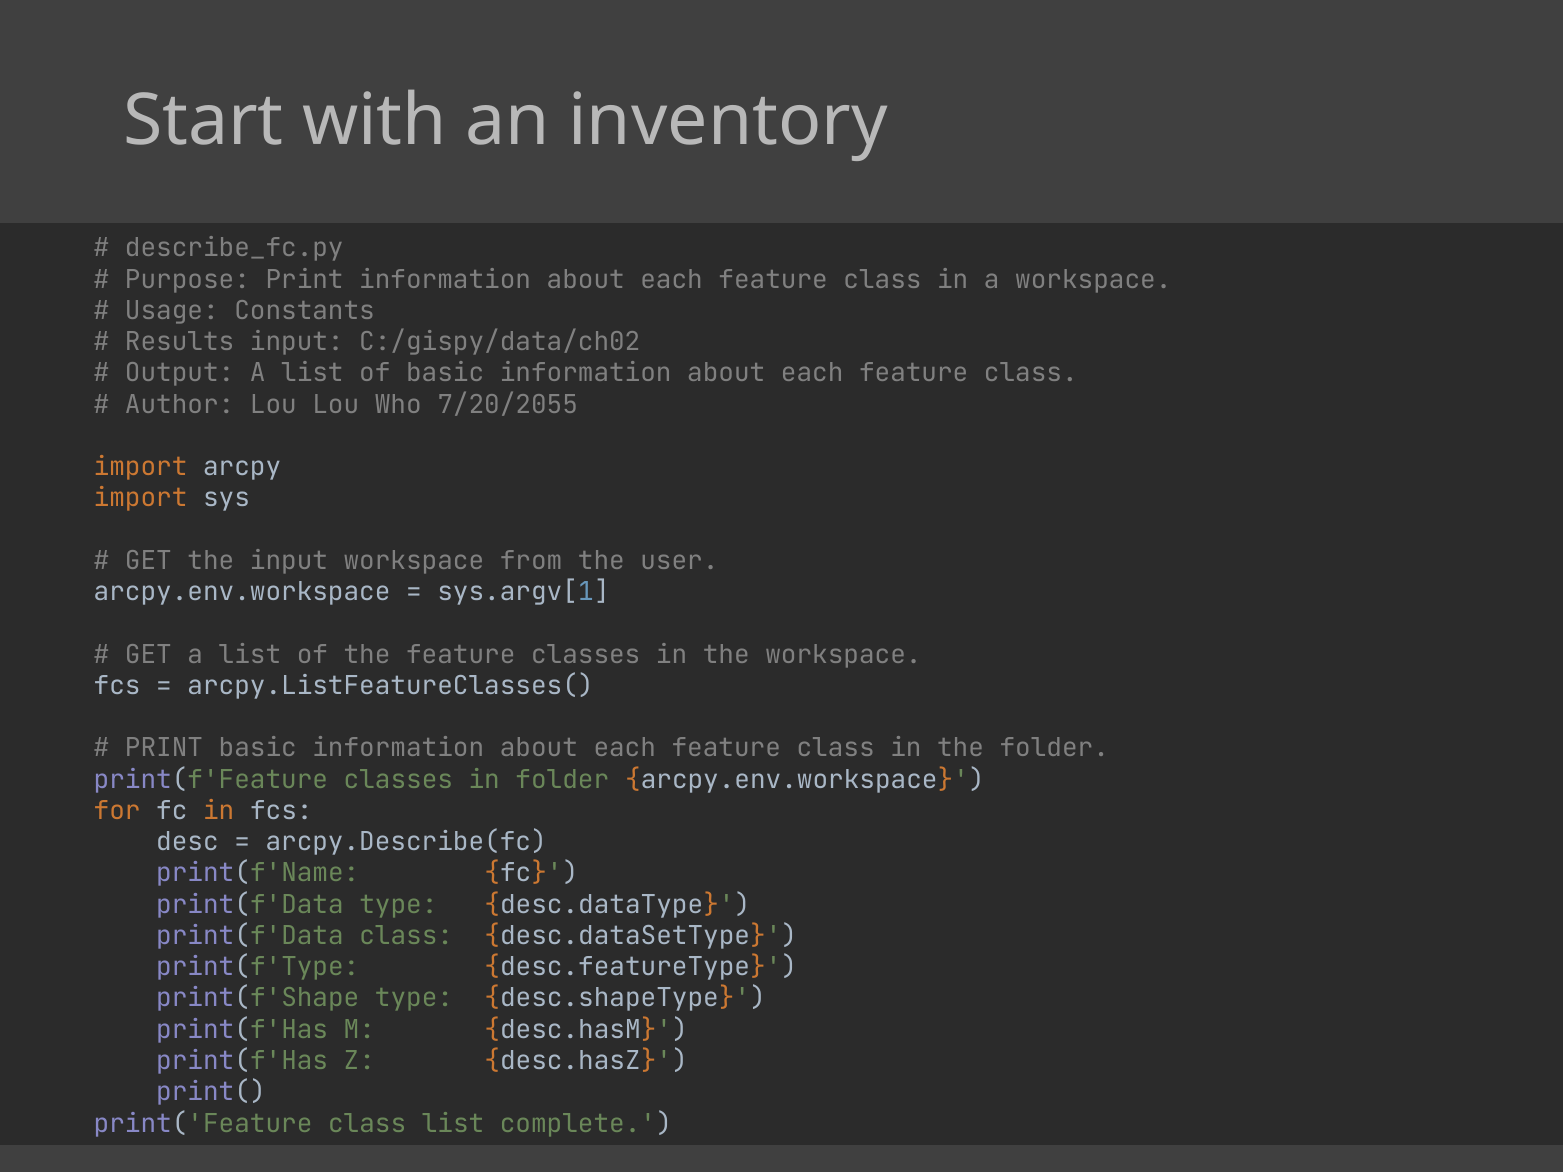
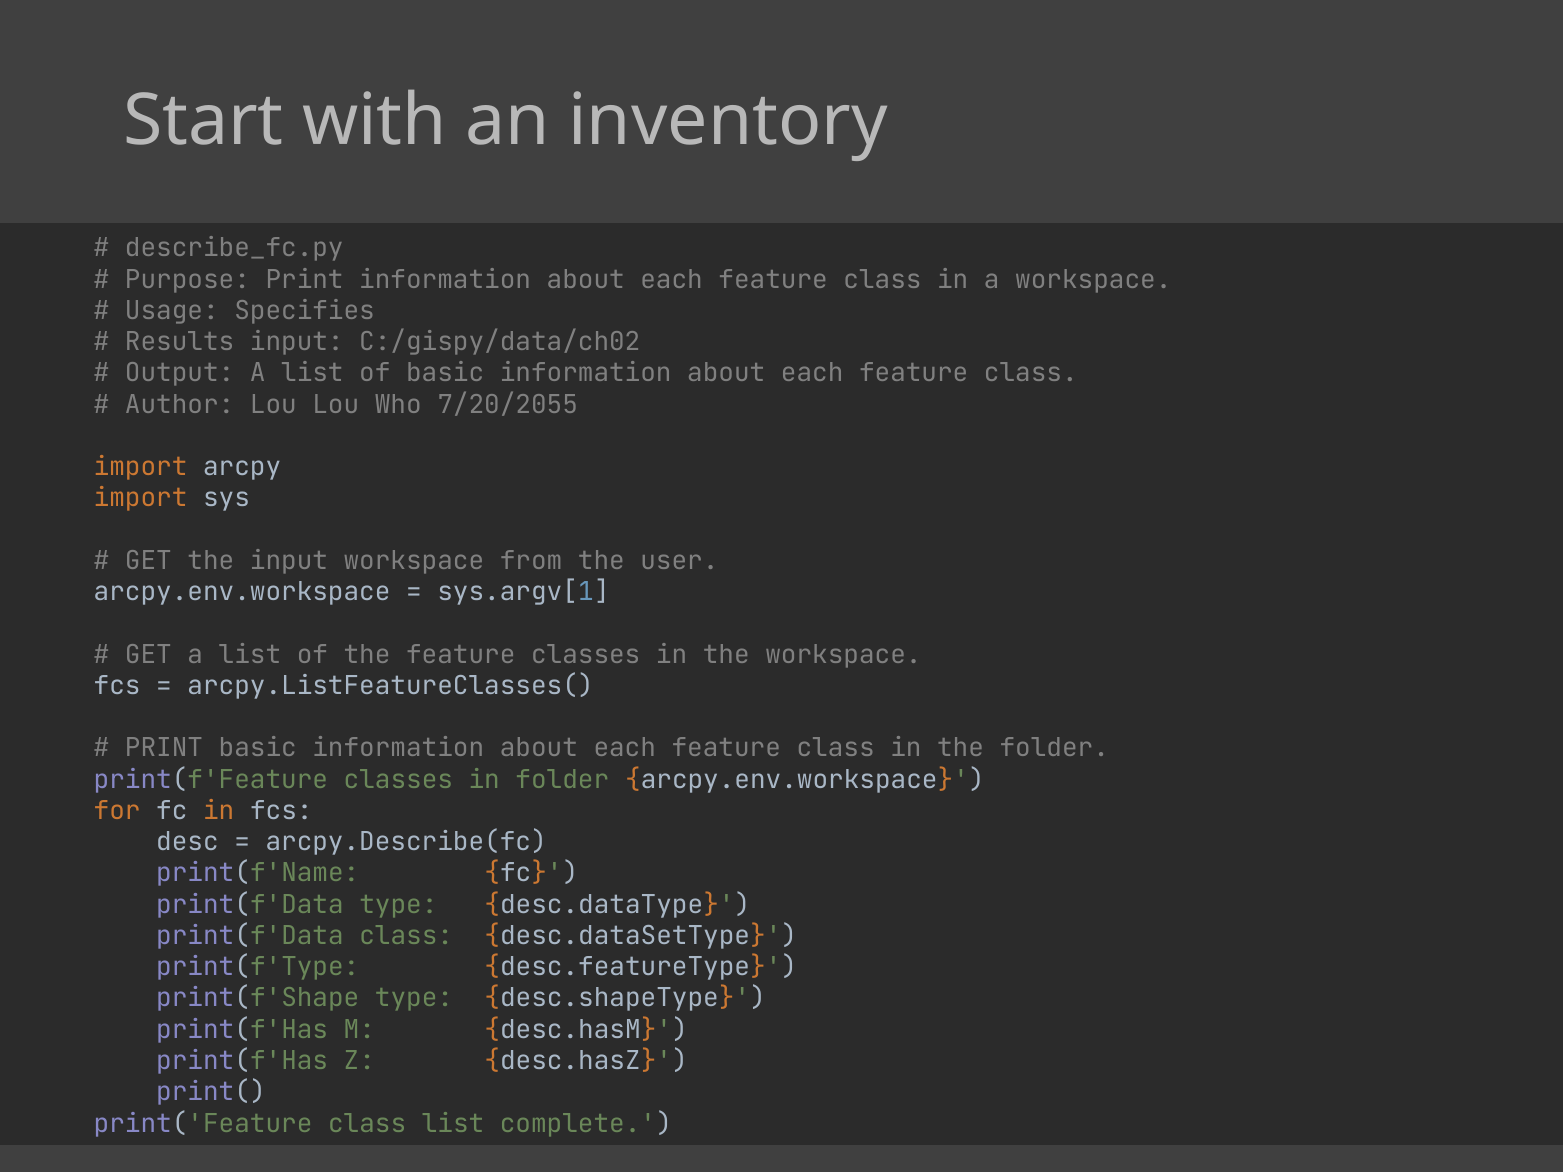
Constants: Constants -> Specifies (305, 311)
